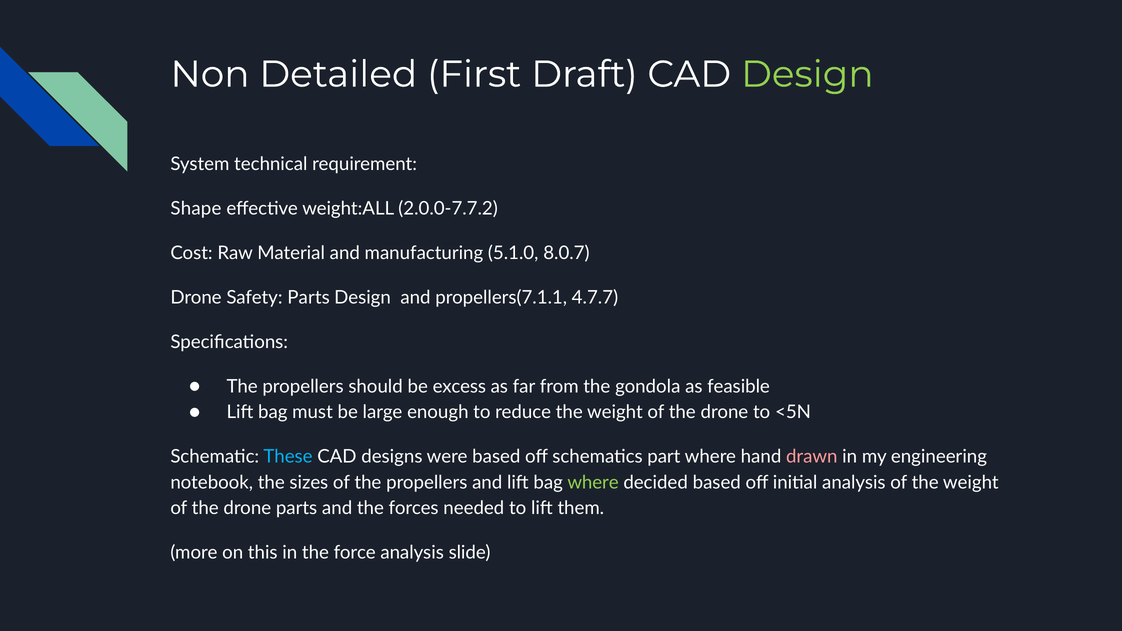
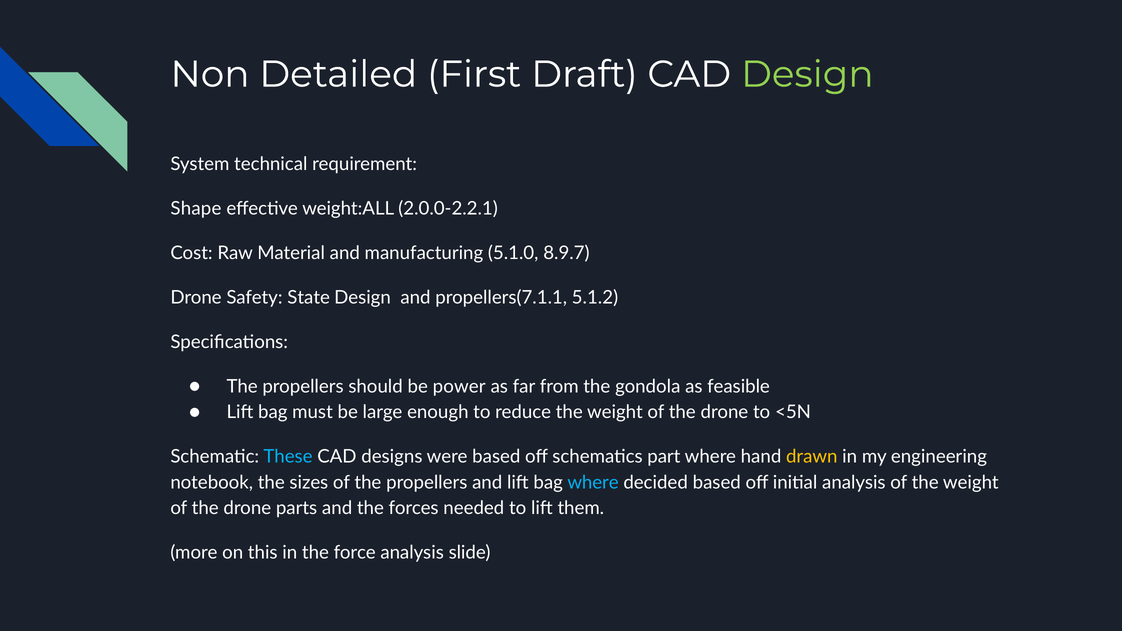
2.0.0-7.7.2: 2.0.0-7.7.2 -> 2.0.0-2.2.1 (448, 209)
8.0.7: 8.0.7 -> 8.9.7 (566, 253)
Safety Parts: Parts -> State (309, 297)
4.7.7: 4.7.7 -> 5.1.2 (595, 297)
excess: excess -> power (459, 386)
drawn colour: pink -> yellow (812, 457)
where colour: light green -> light blue (593, 483)
